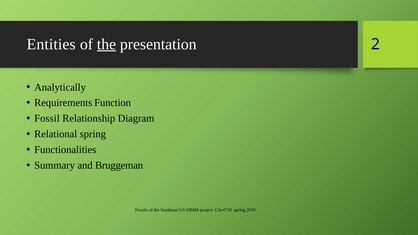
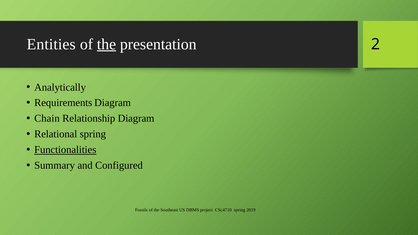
Requirements Function: Function -> Diagram (113, 103)
Fossil: Fossil -> Chain (47, 119)
Functionalities underline: none -> present (65, 150)
Bruggeman: Bruggeman -> Configured (119, 165)
